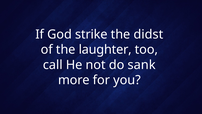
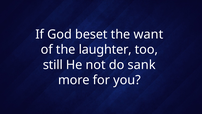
strike: strike -> beset (91, 34)
didst: didst -> want (148, 34)
call: call -> still (53, 65)
